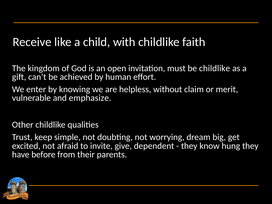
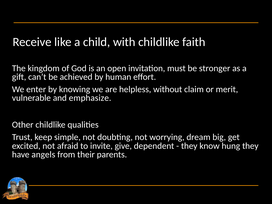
be childlike: childlike -> stronger (215, 68)
before: before -> angels (43, 155)
